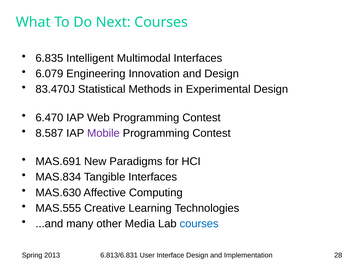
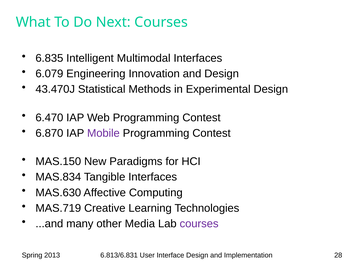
83.470J: 83.470J -> 43.470J (55, 89)
8.587: 8.587 -> 6.870 (49, 133)
MAS.691: MAS.691 -> MAS.150 (58, 161)
MAS.555: MAS.555 -> MAS.719 (58, 208)
courses colour: blue -> purple (199, 224)
